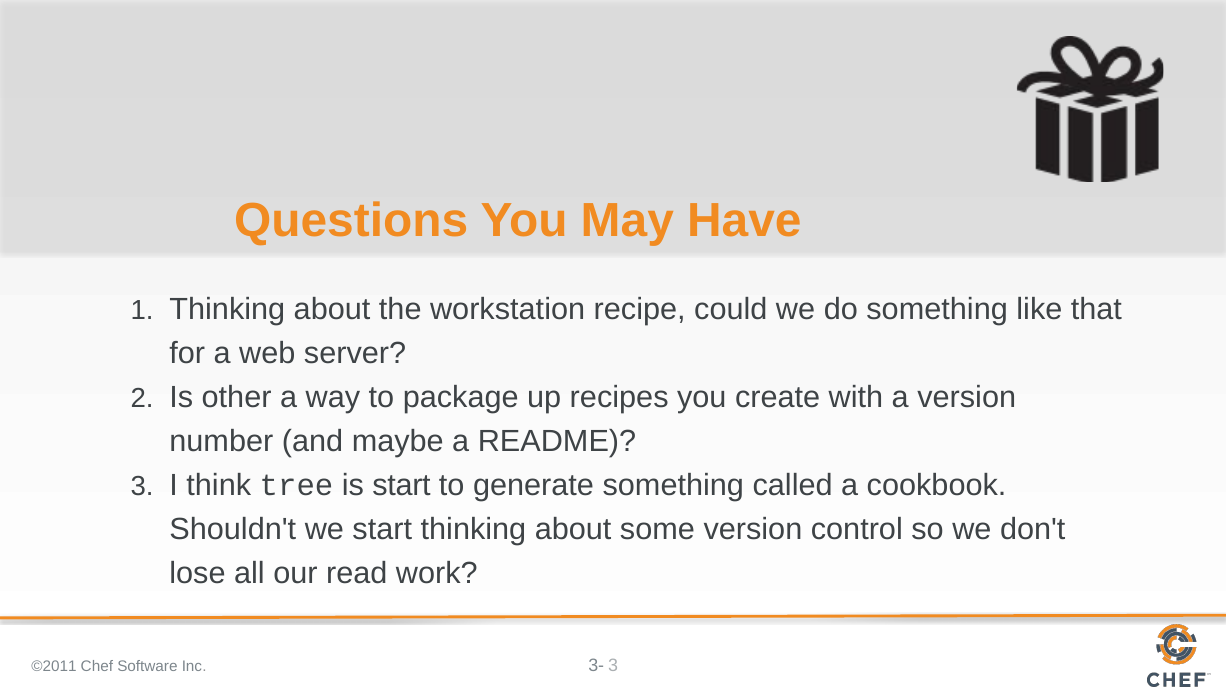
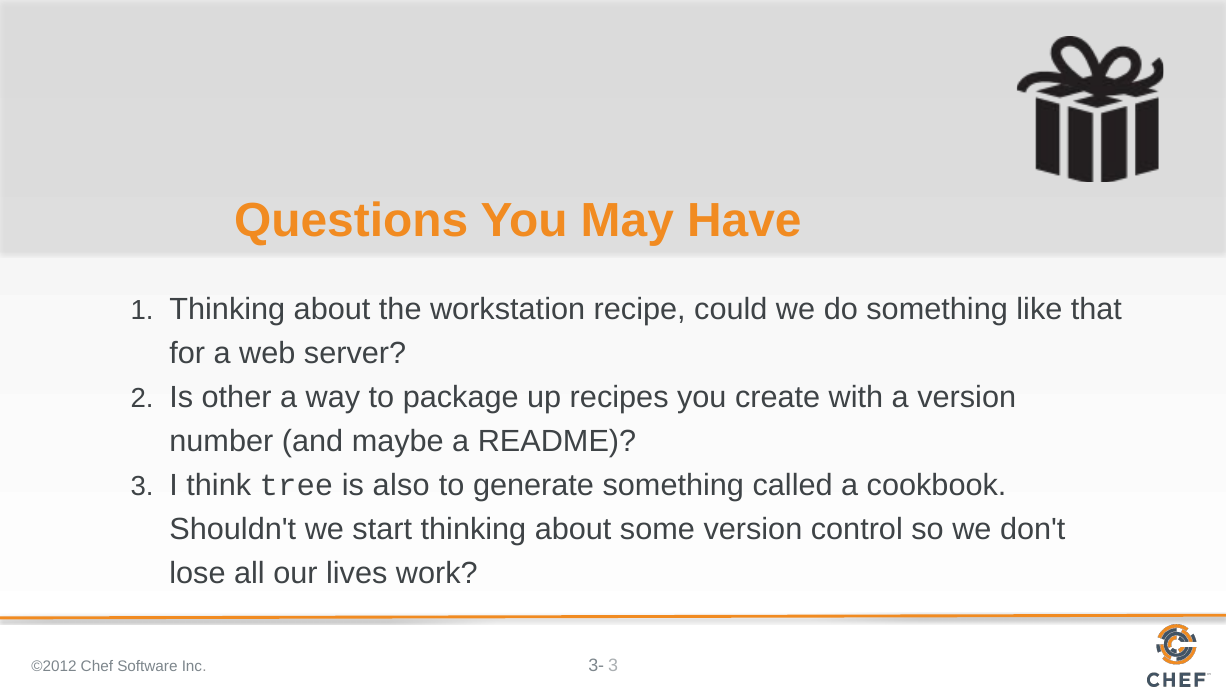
is start: start -> also (401, 486)
read: read -> lives (357, 574)
©2011: ©2011 -> ©2012 (54, 667)
